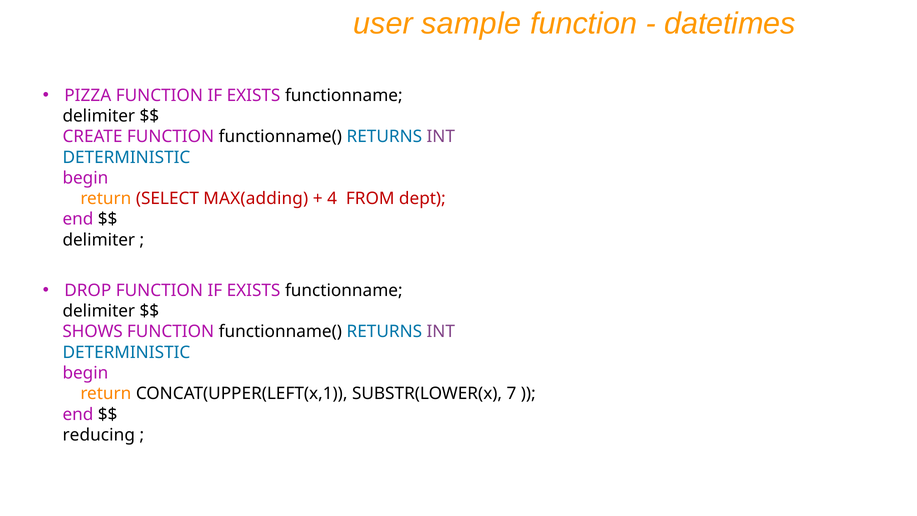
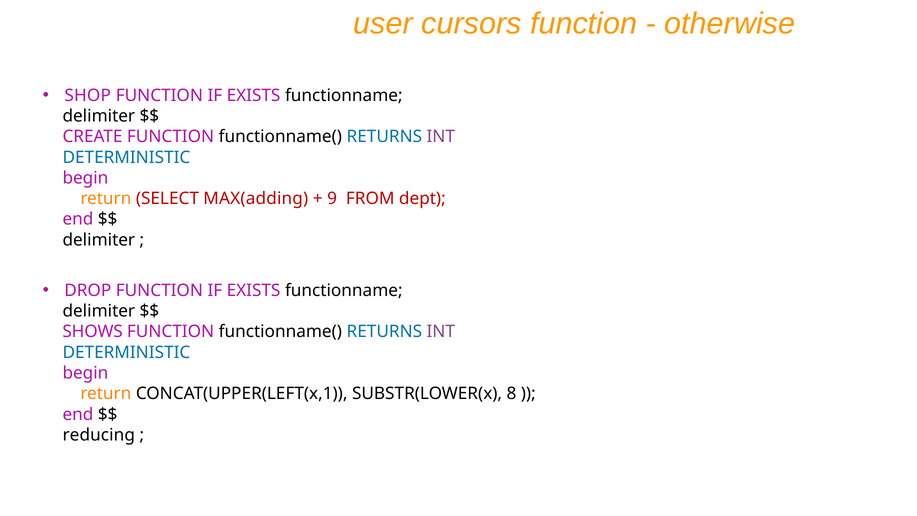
sample: sample -> cursors (471, 24)
datetimes: datetimes -> otherwise (730, 24)
PIZZA: PIZZA -> SHOP (88, 95)
4: 4 -> 9 (332, 199)
7: 7 -> 8 (511, 394)
